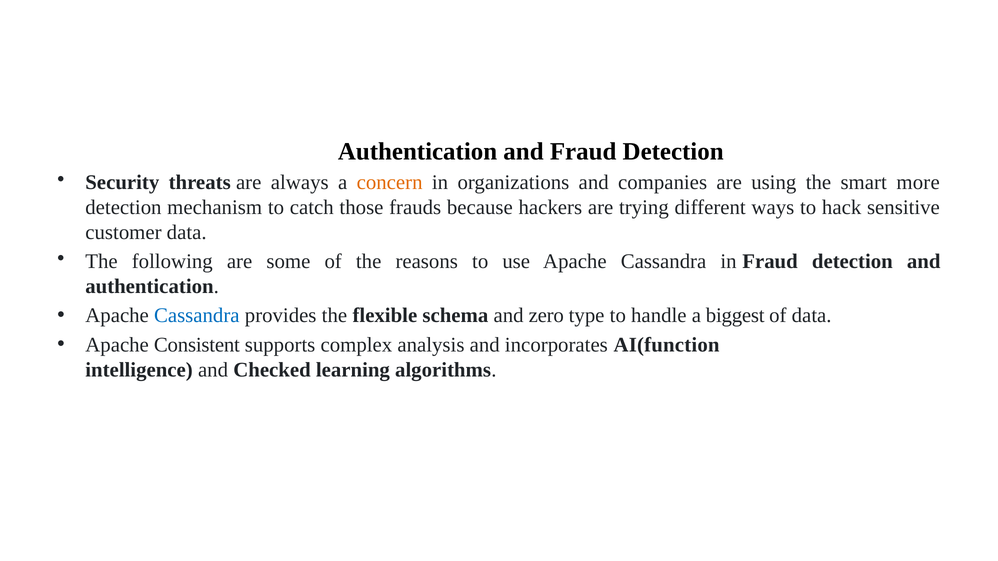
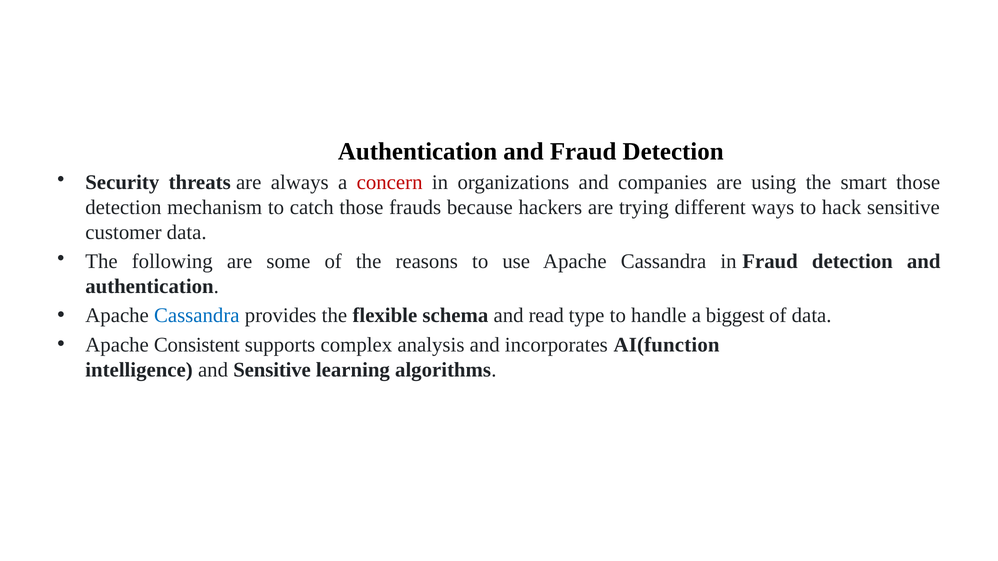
concern colour: orange -> red (390, 183)
smart more: more -> those (918, 183)
zero: zero -> read (546, 316)
and Checked: Checked -> Sensitive (272, 370)
